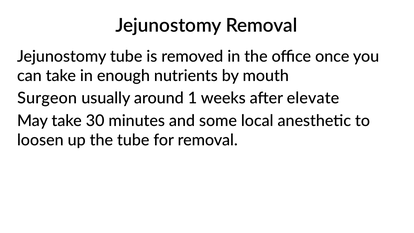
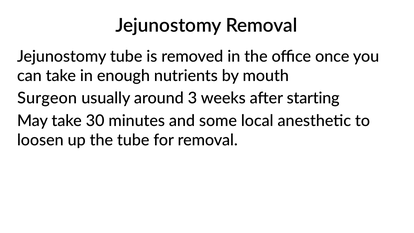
1: 1 -> 3 (192, 98)
elevate: elevate -> starting (313, 98)
